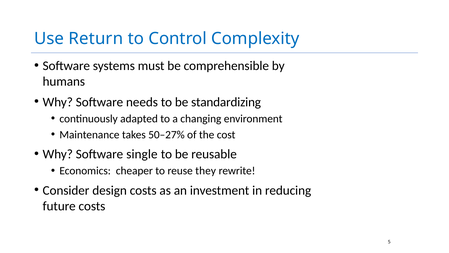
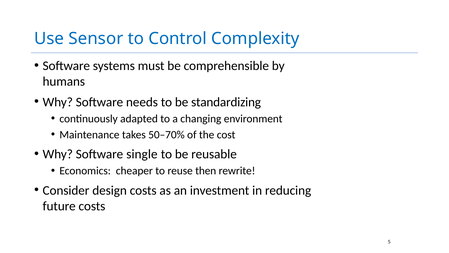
Return: Return -> Sensor (96, 39)
50–27%: 50–27% -> 50–70% (166, 134)
they: they -> then (206, 171)
